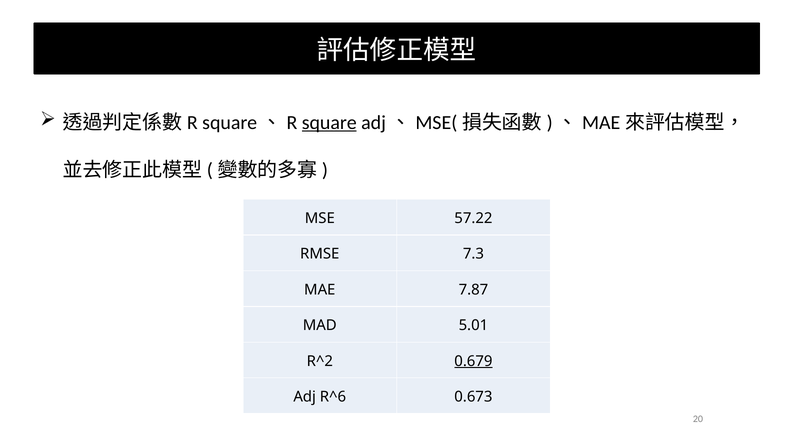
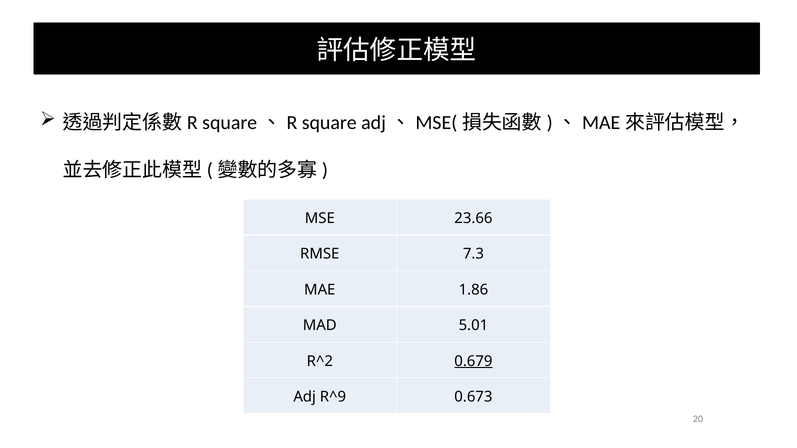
square underline: present -> none (329, 123)
57.22: 57.22 -> 23.66 (473, 218)
7.87: 7.87 -> 1.86 (473, 290)
R^6: R^6 -> R^9 (333, 397)
